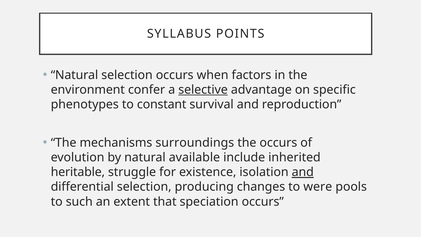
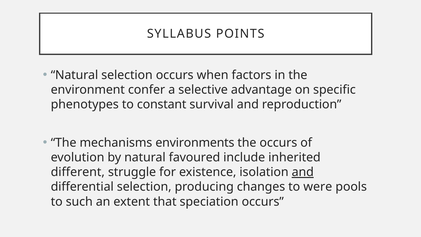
selective underline: present -> none (203, 90)
surroundings: surroundings -> environments (195, 143)
available: available -> favoured (194, 157)
heritable: heritable -> different (78, 172)
